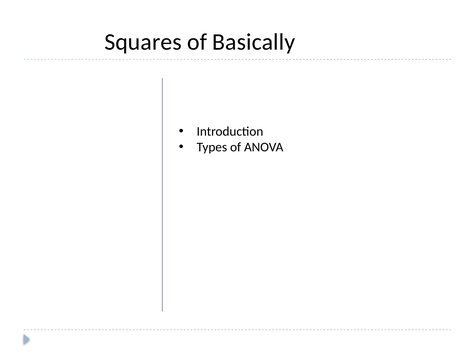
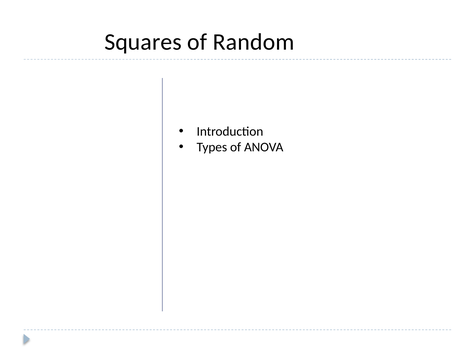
Basically: Basically -> Random (254, 42)
